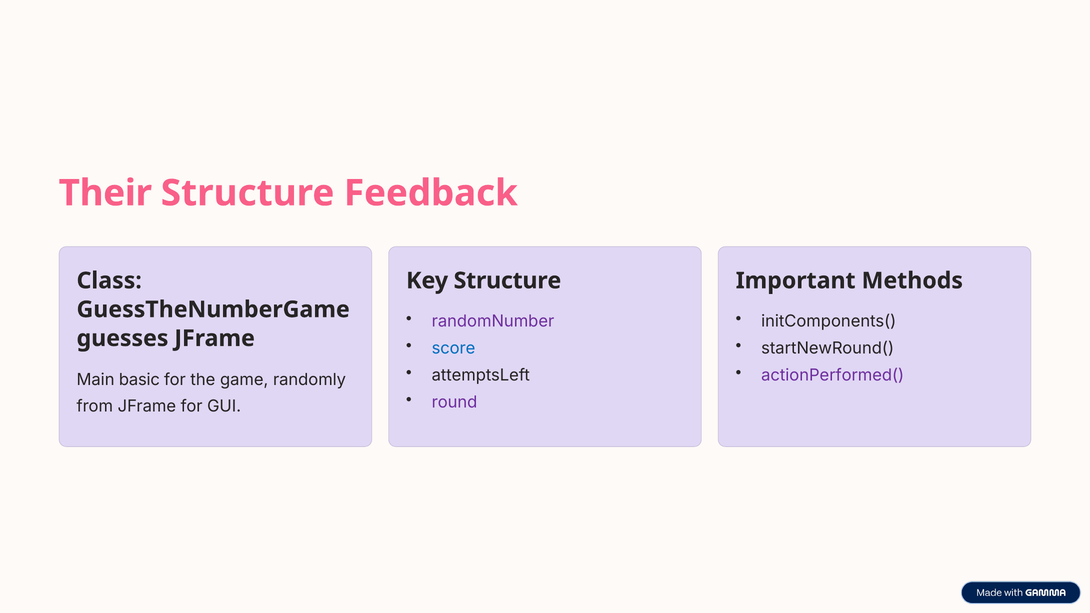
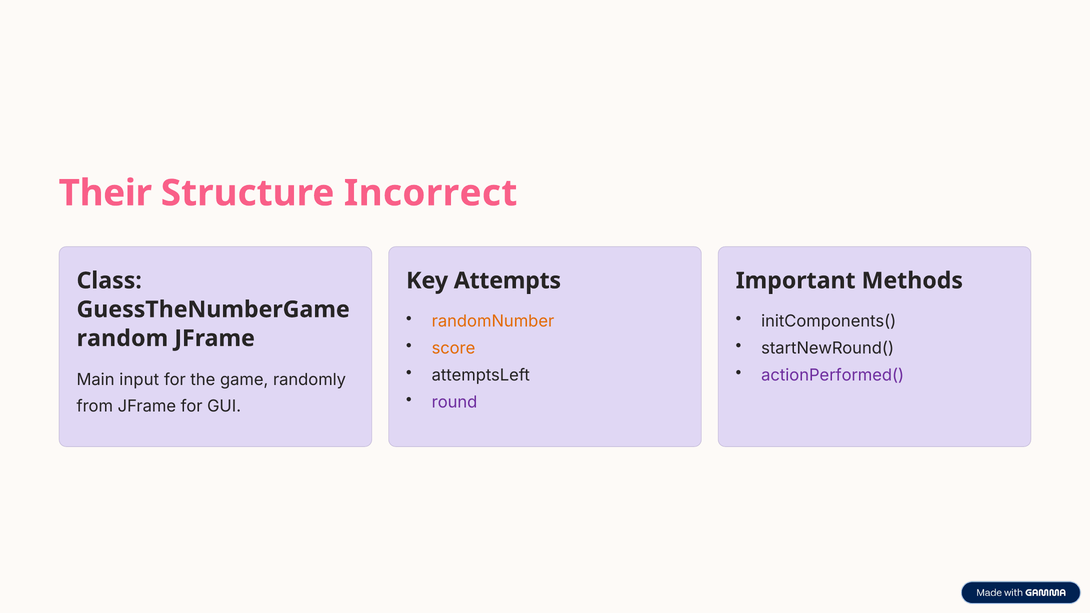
Feedback: Feedback -> Incorrect (431, 193)
Key Structure: Structure -> Attempts (507, 281)
randomNumber colour: purple -> orange (493, 322)
guesses: guesses -> random (122, 338)
score colour: blue -> orange (454, 348)
basic: basic -> input (139, 380)
